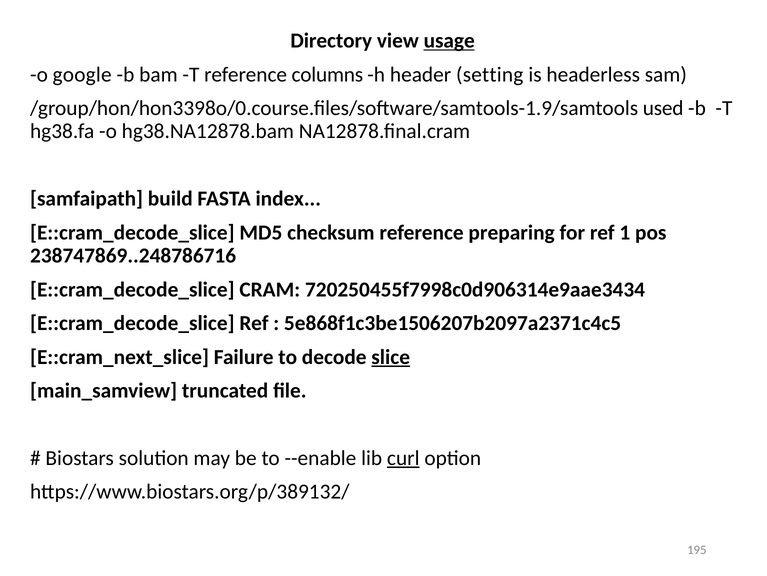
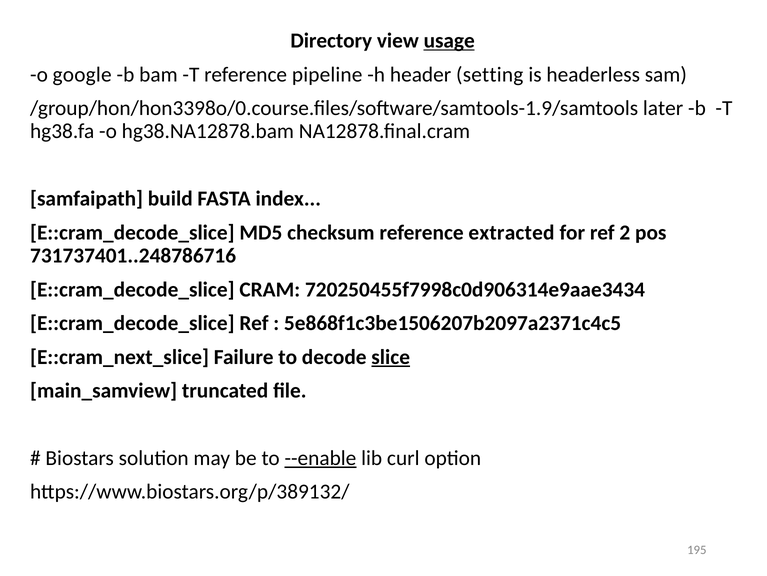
columns: columns -> pipeline (327, 75)
used: used -> later (663, 108)
preparing: preparing -> extracted (512, 232)
1: 1 -> 2 (625, 232)
238747869..248786716: 238747869..248786716 -> 731737401..248786716 (133, 255)
--enable underline: none -> present (320, 458)
curl underline: present -> none (403, 458)
